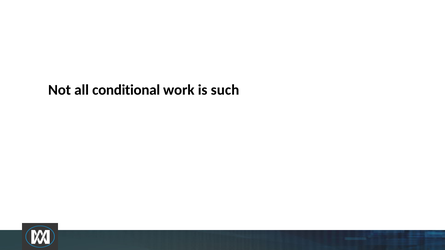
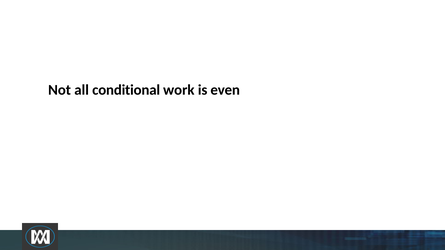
such: such -> even (225, 90)
